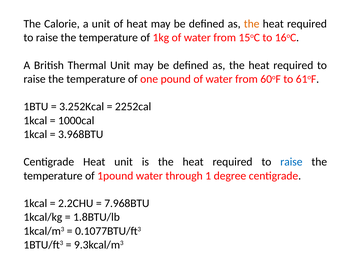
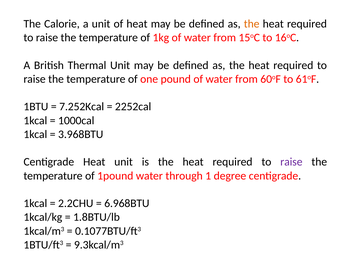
3.252Kcal: 3.252Kcal -> 7.252Kcal (82, 107)
raise colour: blue -> purple (291, 162)
7.968BTU: 7.968BTU -> 6.968BTU (127, 203)
